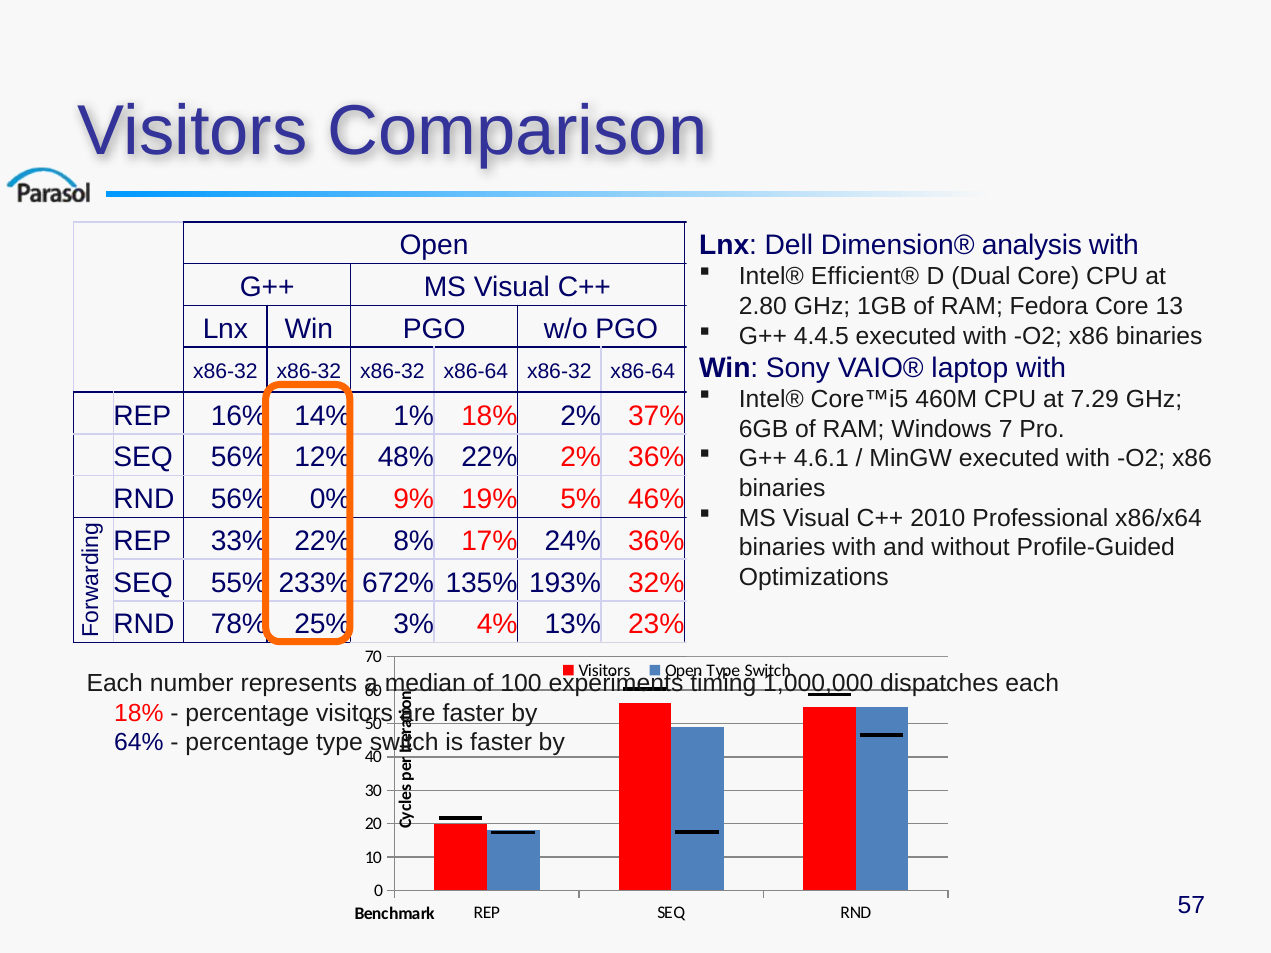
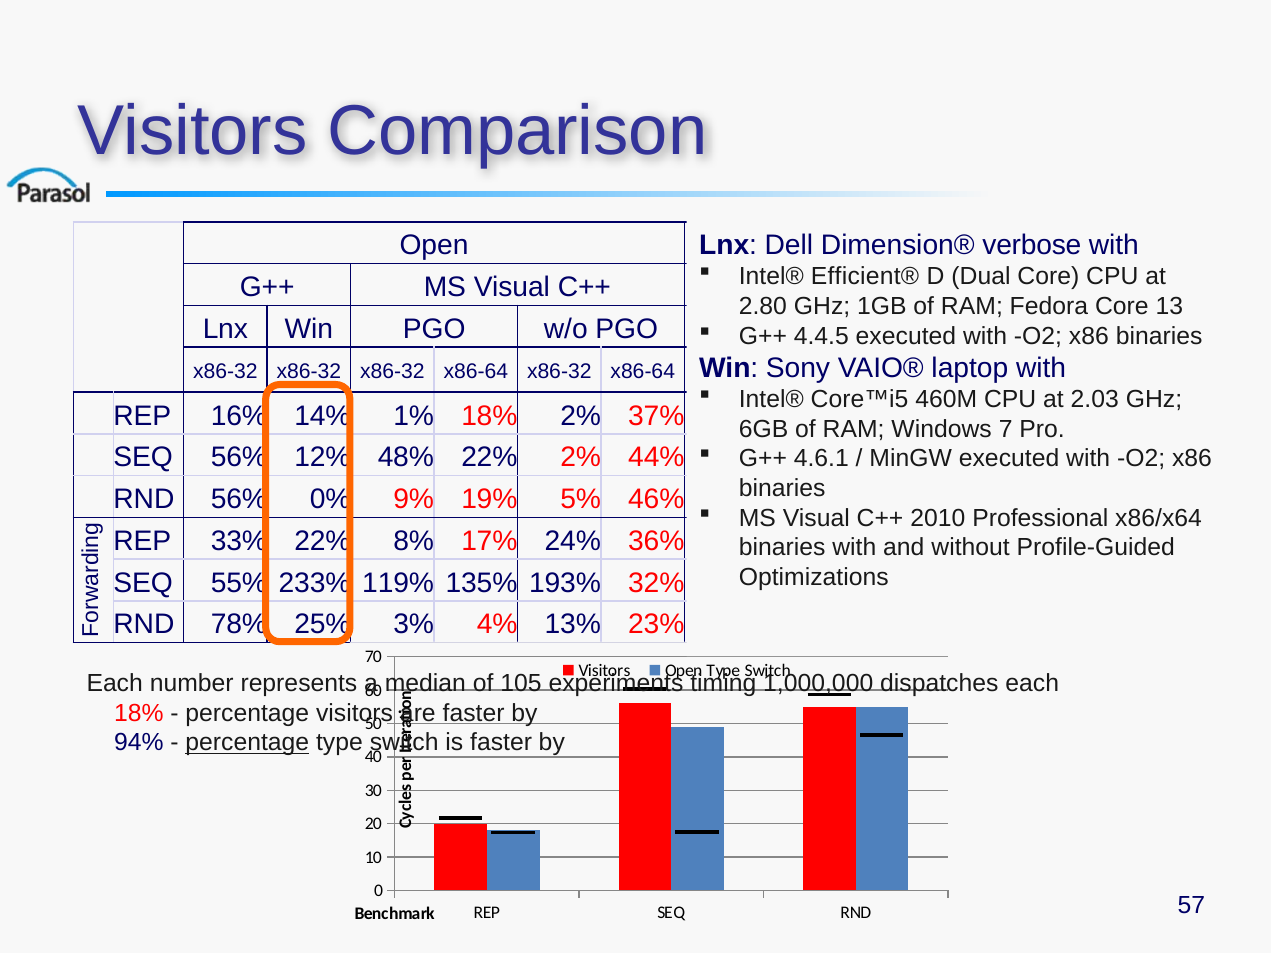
analysis: analysis -> verbose (1032, 245)
7.29: 7.29 -> 2.03 (1095, 400)
2% 36%: 36% -> 44% (656, 458)
672%: 672% -> 119% (398, 583)
100: 100 -> 105 (521, 683)
64%: 64% -> 94% (139, 743)
percentage underline: none -> present (247, 743)
